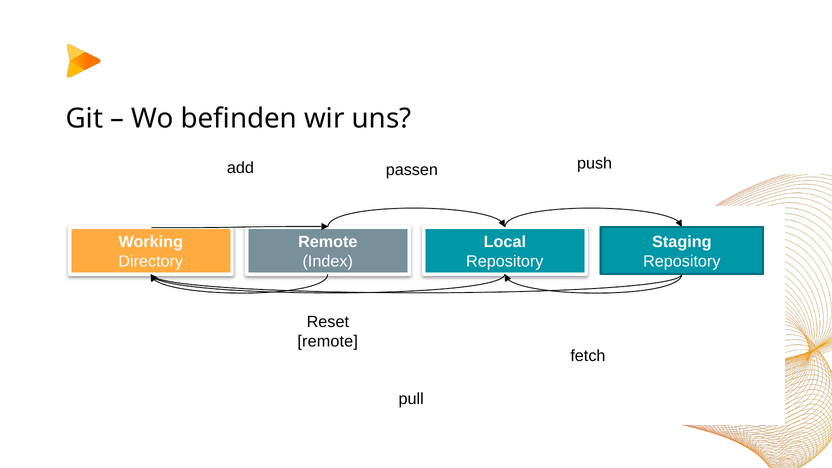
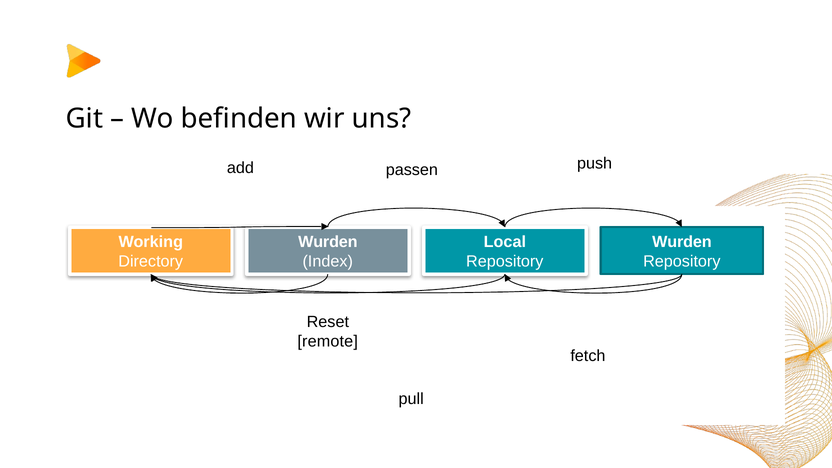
Remote: Remote -> Wurden (328, 242)
Staging: Staging -> Wurden (682, 242)
